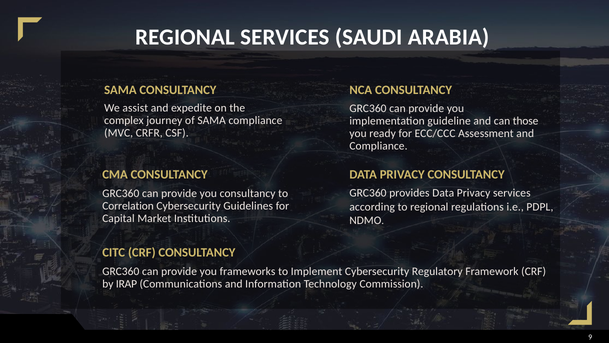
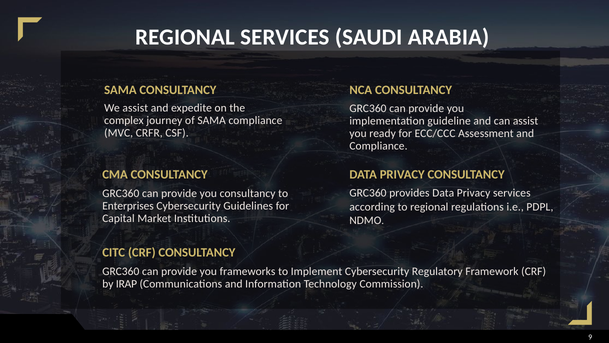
can those: those -> assist (526, 121)
Correlation: Correlation -> Enterprises (128, 206)
